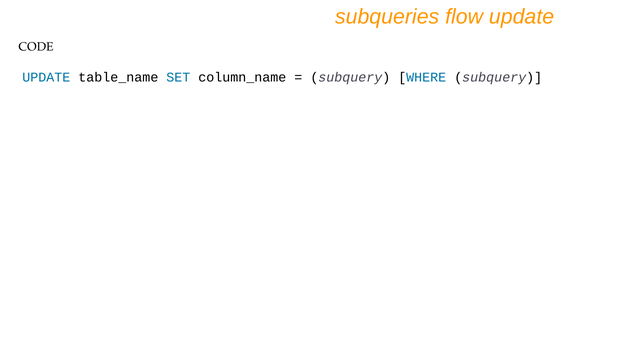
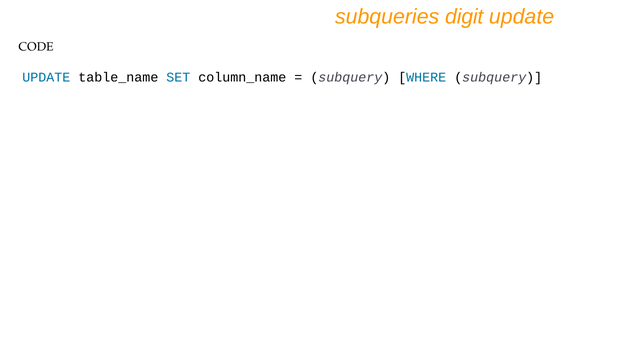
flow: flow -> digit (464, 17)
